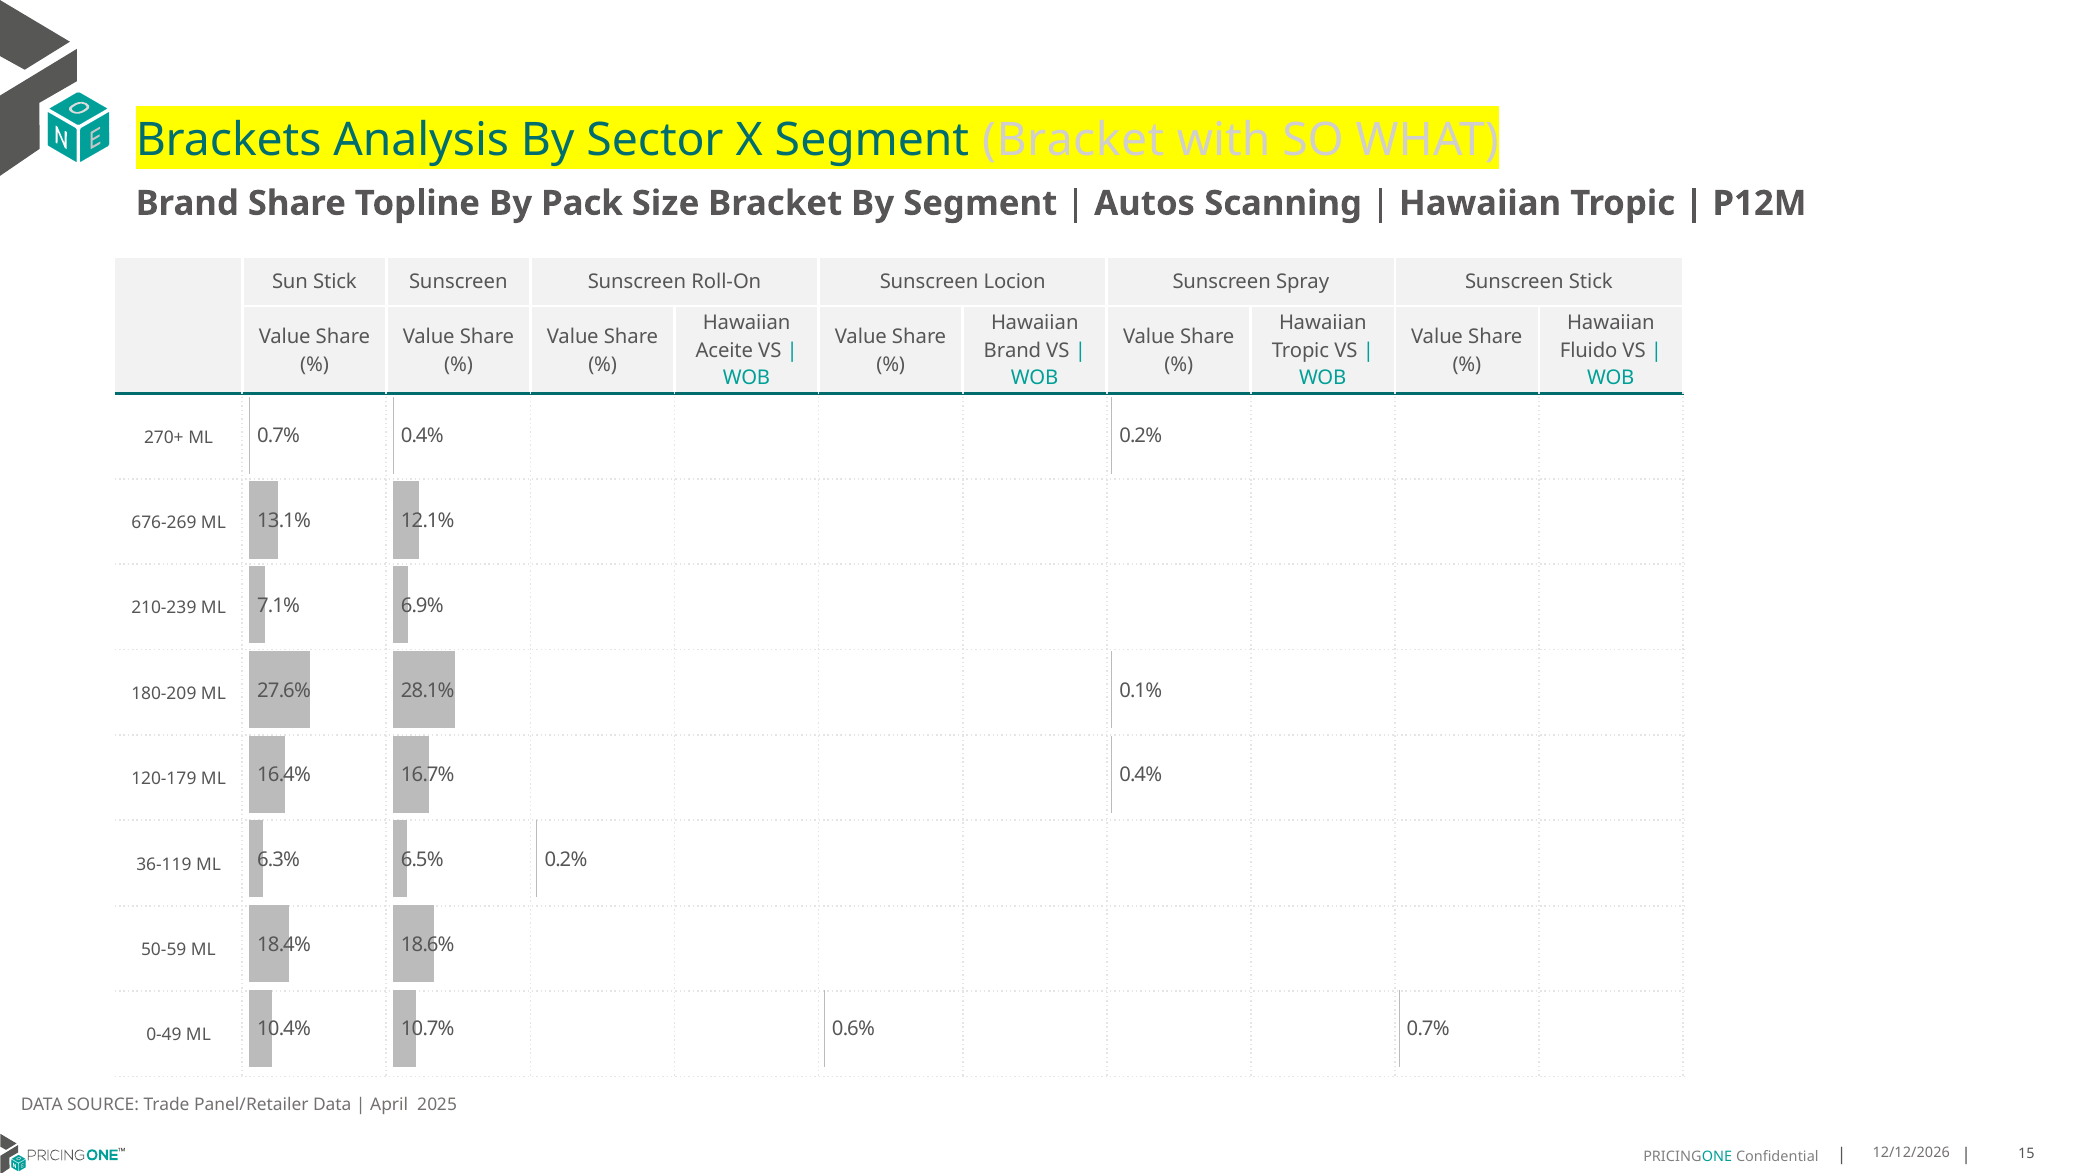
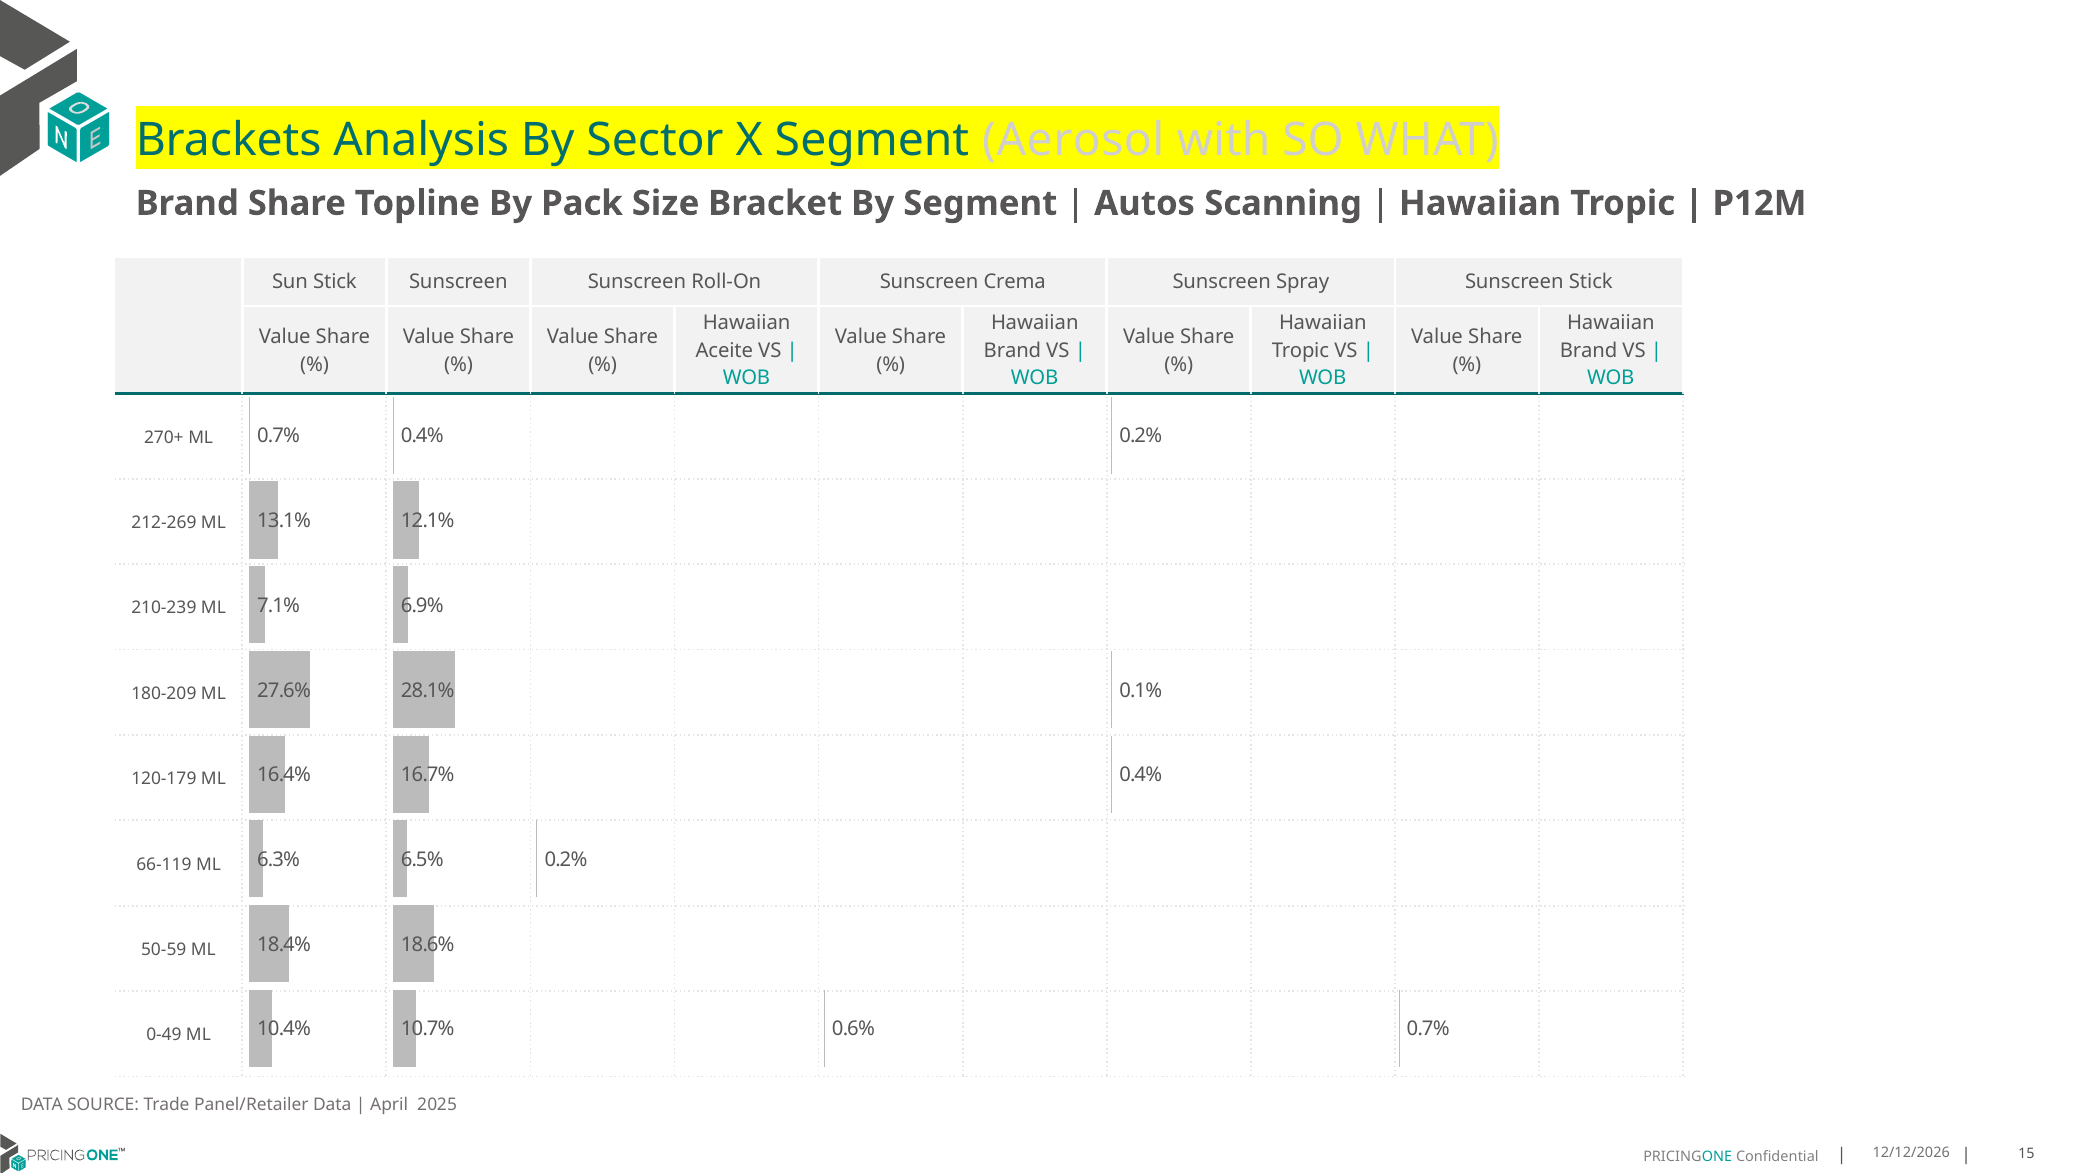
Segment Bracket: Bracket -> Aerosol (1073, 140)
Locion: Locion -> Crema (1015, 282)
Fluido: Fluido -> Brand (1589, 351)
676-269: 676-269 -> 212-269 (164, 523)
36-119: 36-119 -> 66-119 (164, 865)
